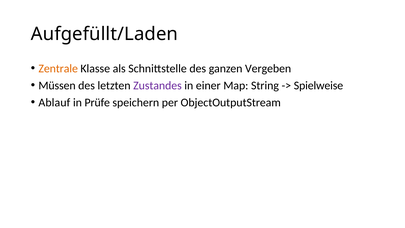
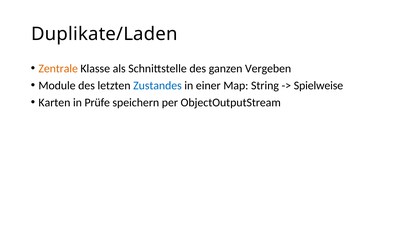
Aufgefüllt/Laden: Aufgefüllt/Laden -> Duplikate/Laden (104, 34)
Müssen: Müssen -> Module (57, 85)
Zustandes colour: purple -> blue (157, 85)
Ablauf: Ablauf -> Karten (54, 102)
